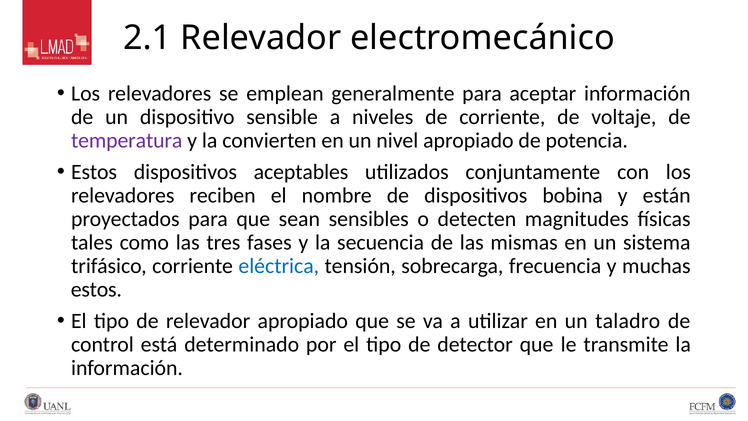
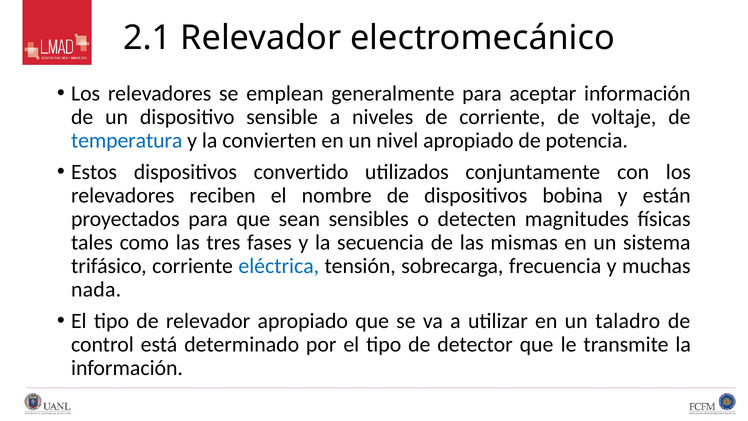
temperatura colour: purple -> blue (127, 140)
aceptables: aceptables -> convertido (301, 172)
estos: estos -> nada (96, 290)
